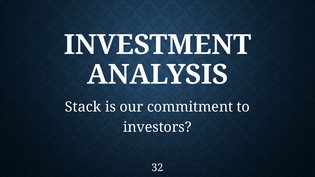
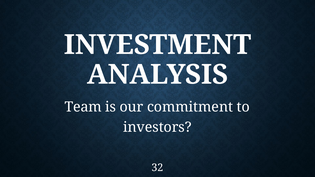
Stack: Stack -> Team (83, 107)
